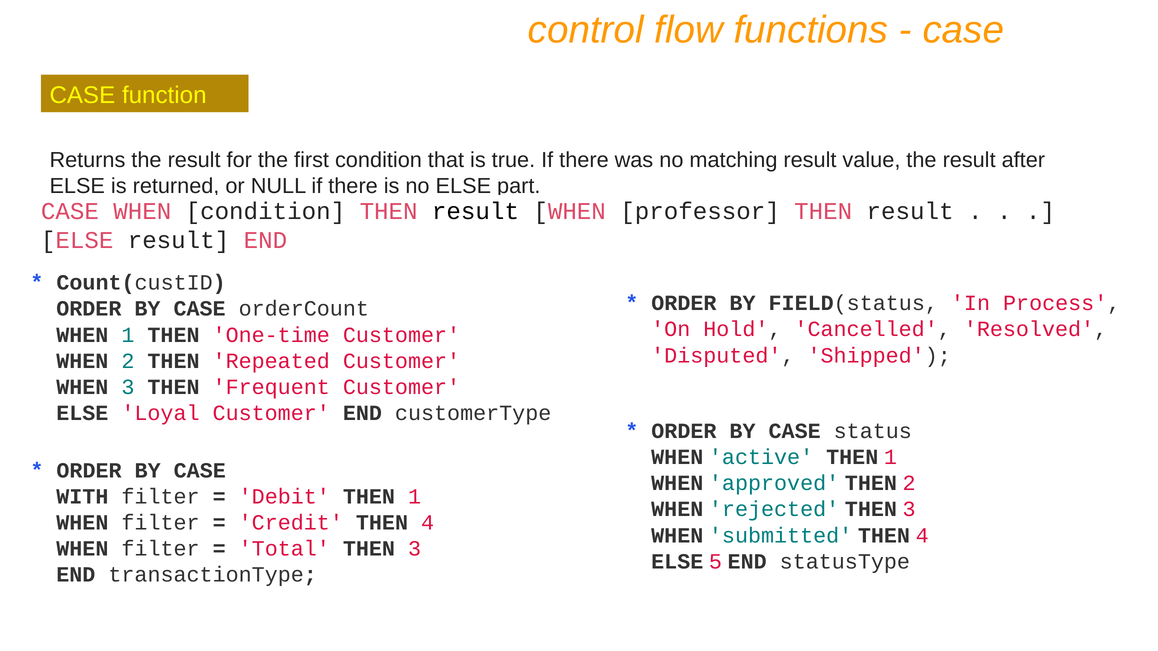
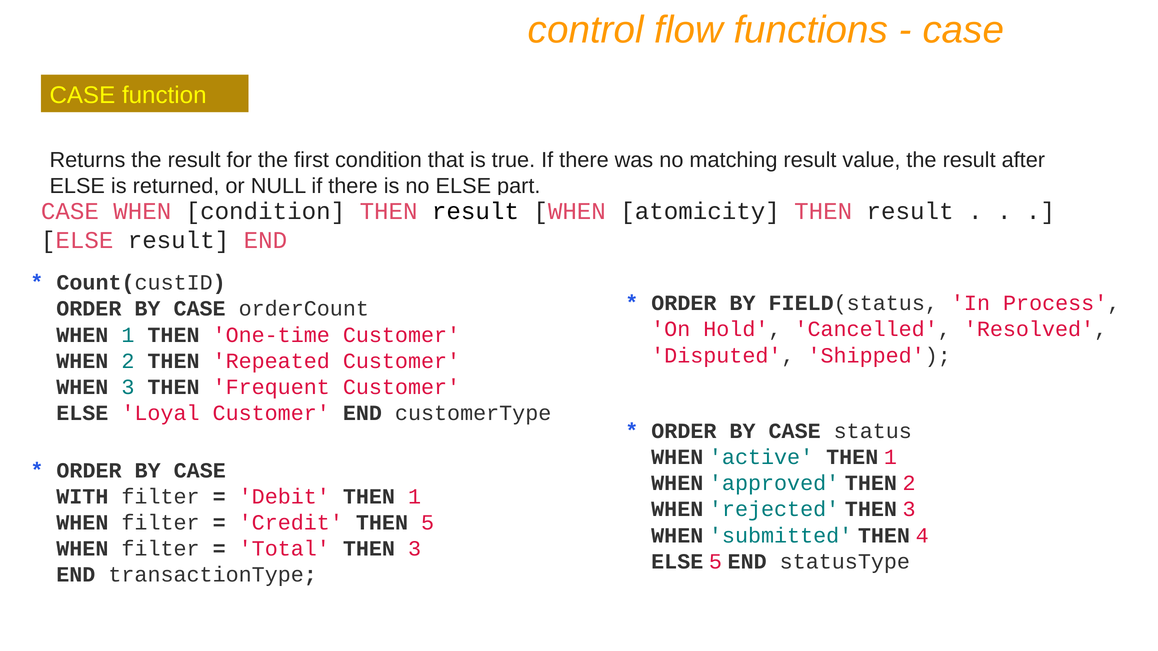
professor: professor -> atomicity (700, 211)
Credit THEN 4: 4 -> 5 (428, 523)
